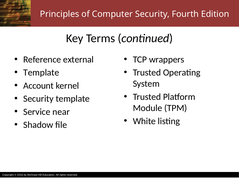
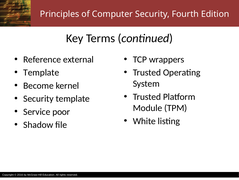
Account: Account -> Become (38, 85)
near: near -> poor (61, 111)
